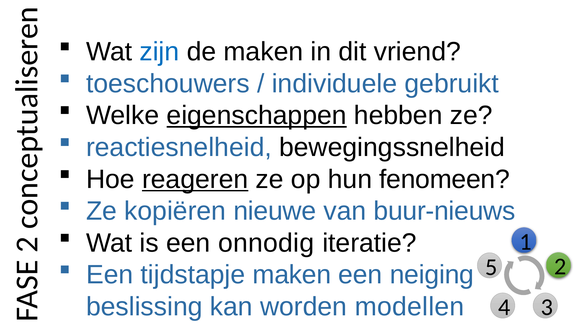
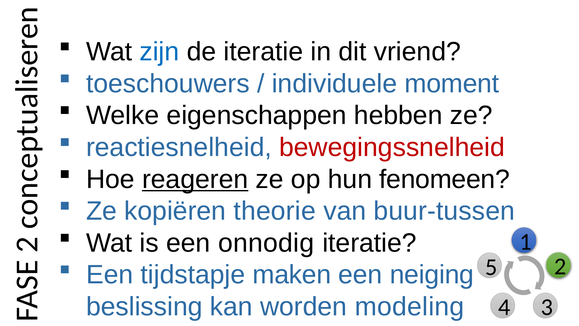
de maken: maken -> iteratie (263, 52)
gebruikt: gebruikt -> moment (452, 84)
eigenschappen underline: present -> none (257, 115)
bewegingssnelheid colour: black -> red (392, 147)
nieuwe: nieuwe -> theorie (275, 211)
buur-nieuws: buur-nieuws -> buur-tussen (444, 211)
modellen: modellen -> modeling (410, 306)
